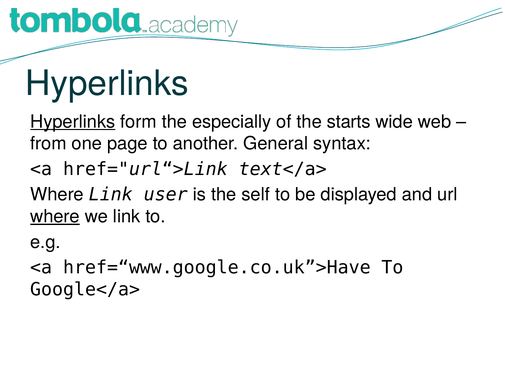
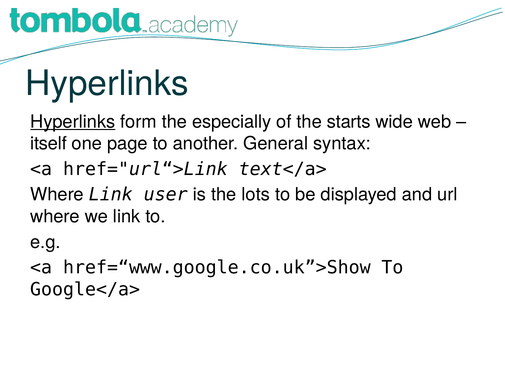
from: from -> itself (48, 143)
self: self -> lots (256, 194)
where underline: present -> none (55, 216)
href=“www.google.co.uk”>Have: href=“www.google.co.uk”>Have -> href=“www.google.co.uk”>Show (217, 267)
